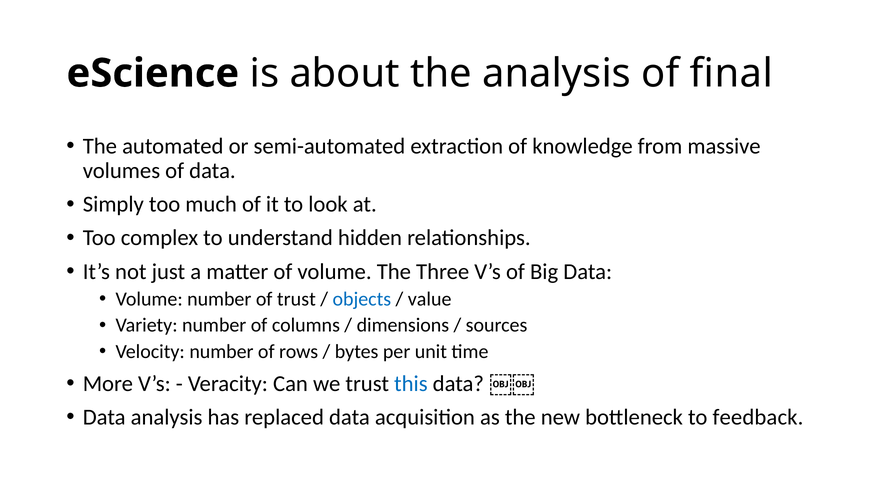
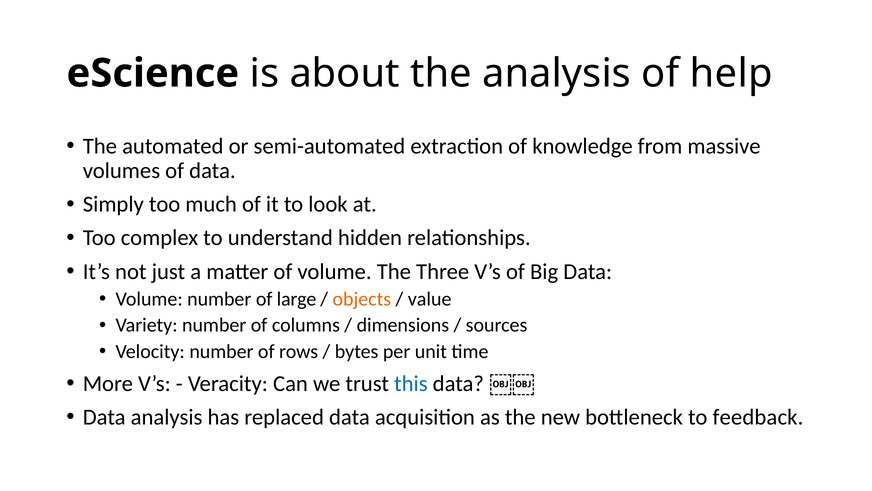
final: final -> help (731, 73)
of trust: trust -> large (297, 299)
objects colour: blue -> orange (362, 299)
